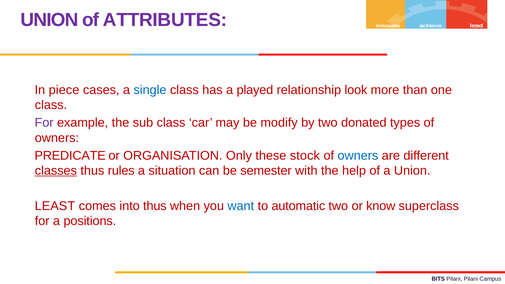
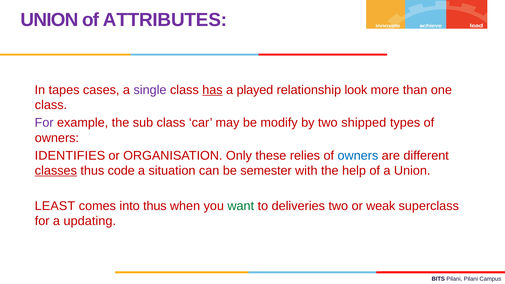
piece: piece -> tapes (64, 90)
single colour: blue -> purple (150, 90)
has underline: none -> present (212, 90)
donated: donated -> shipped (364, 123)
PREDICATE: PREDICATE -> IDENTIFIES (70, 156)
stock: stock -> relies (305, 156)
rules: rules -> code (121, 171)
want colour: blue -> green (241, 206)
automatic: automatic -> deliveries (298, 206)
know: know -> weak (381, 206)
positions: positions -> updating (90, 221)
